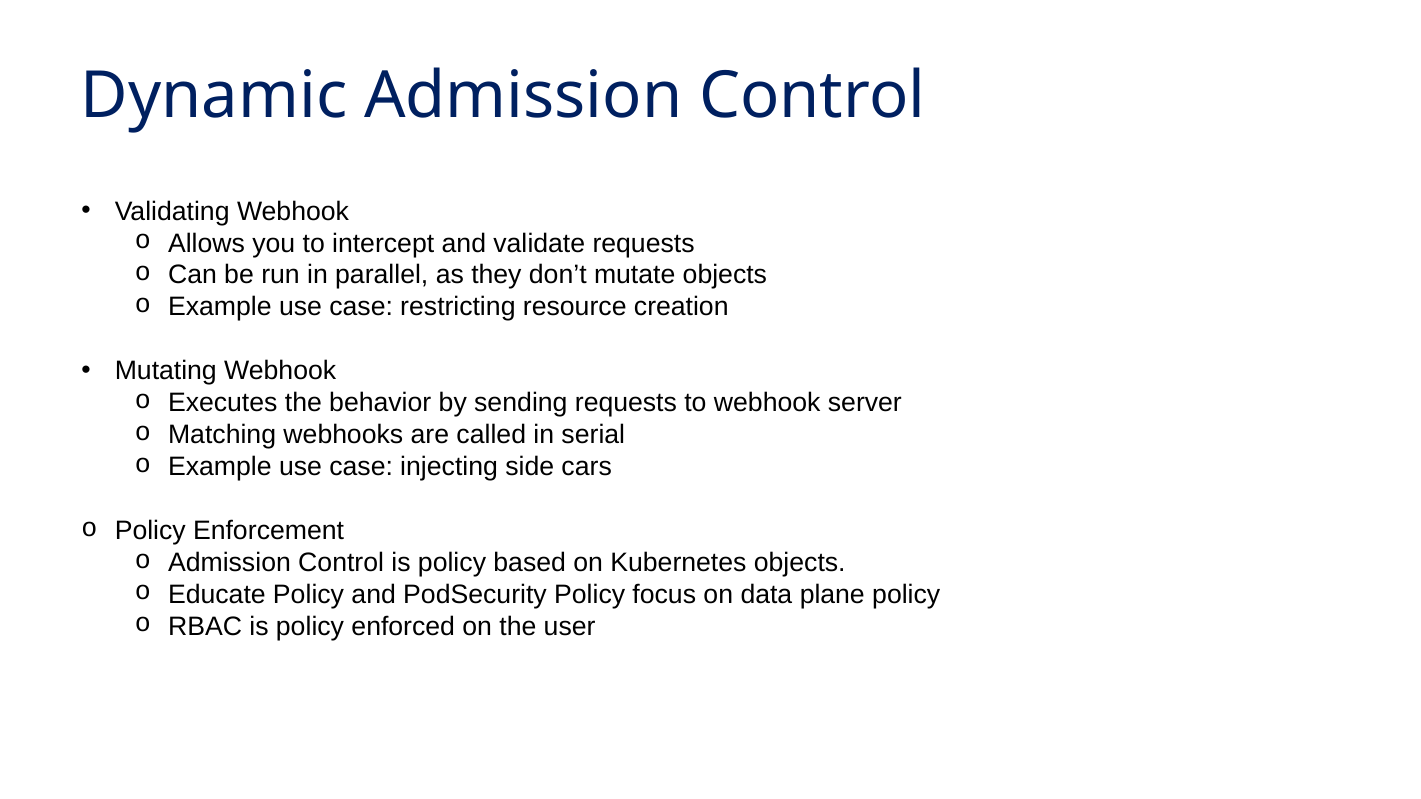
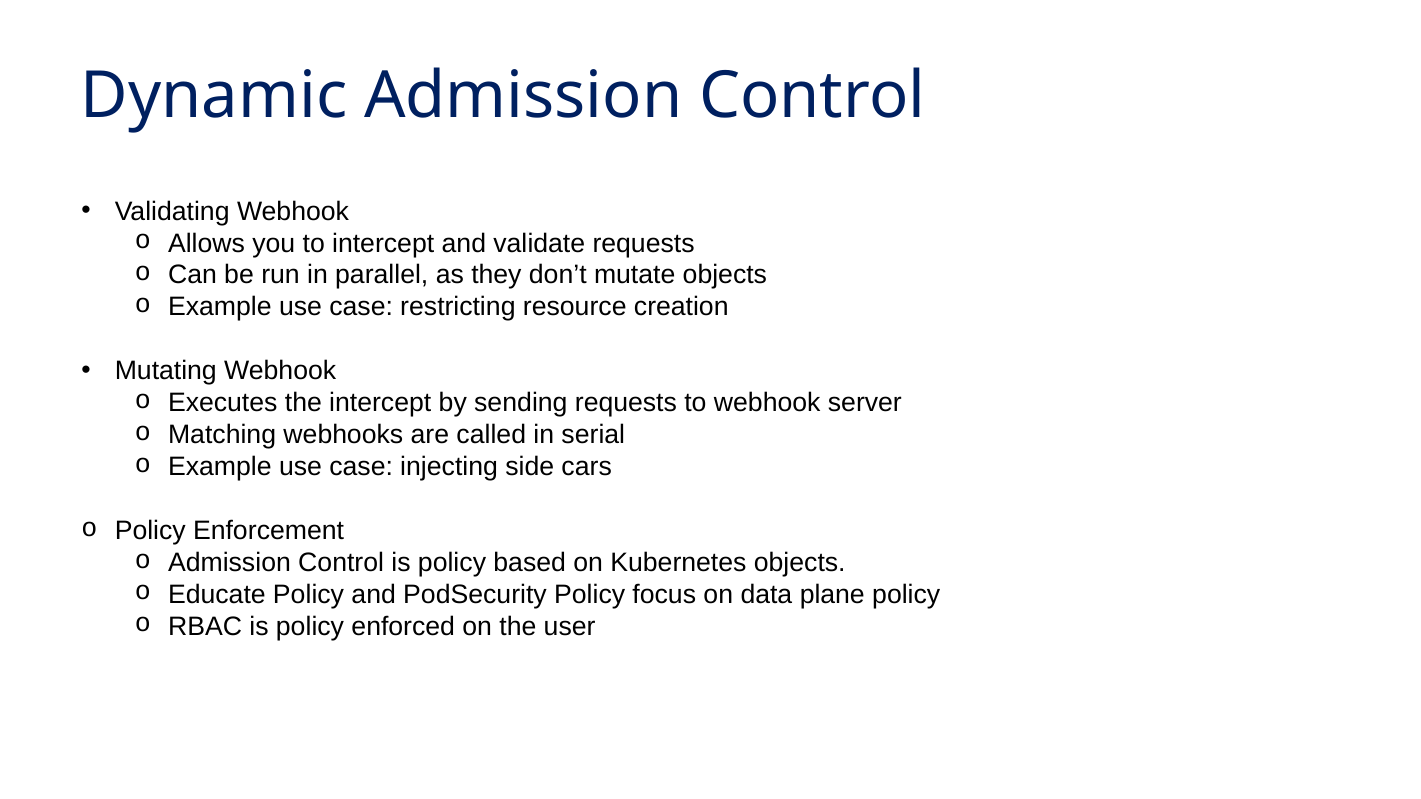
the behavior: behavior -> intercept (380, 403)
